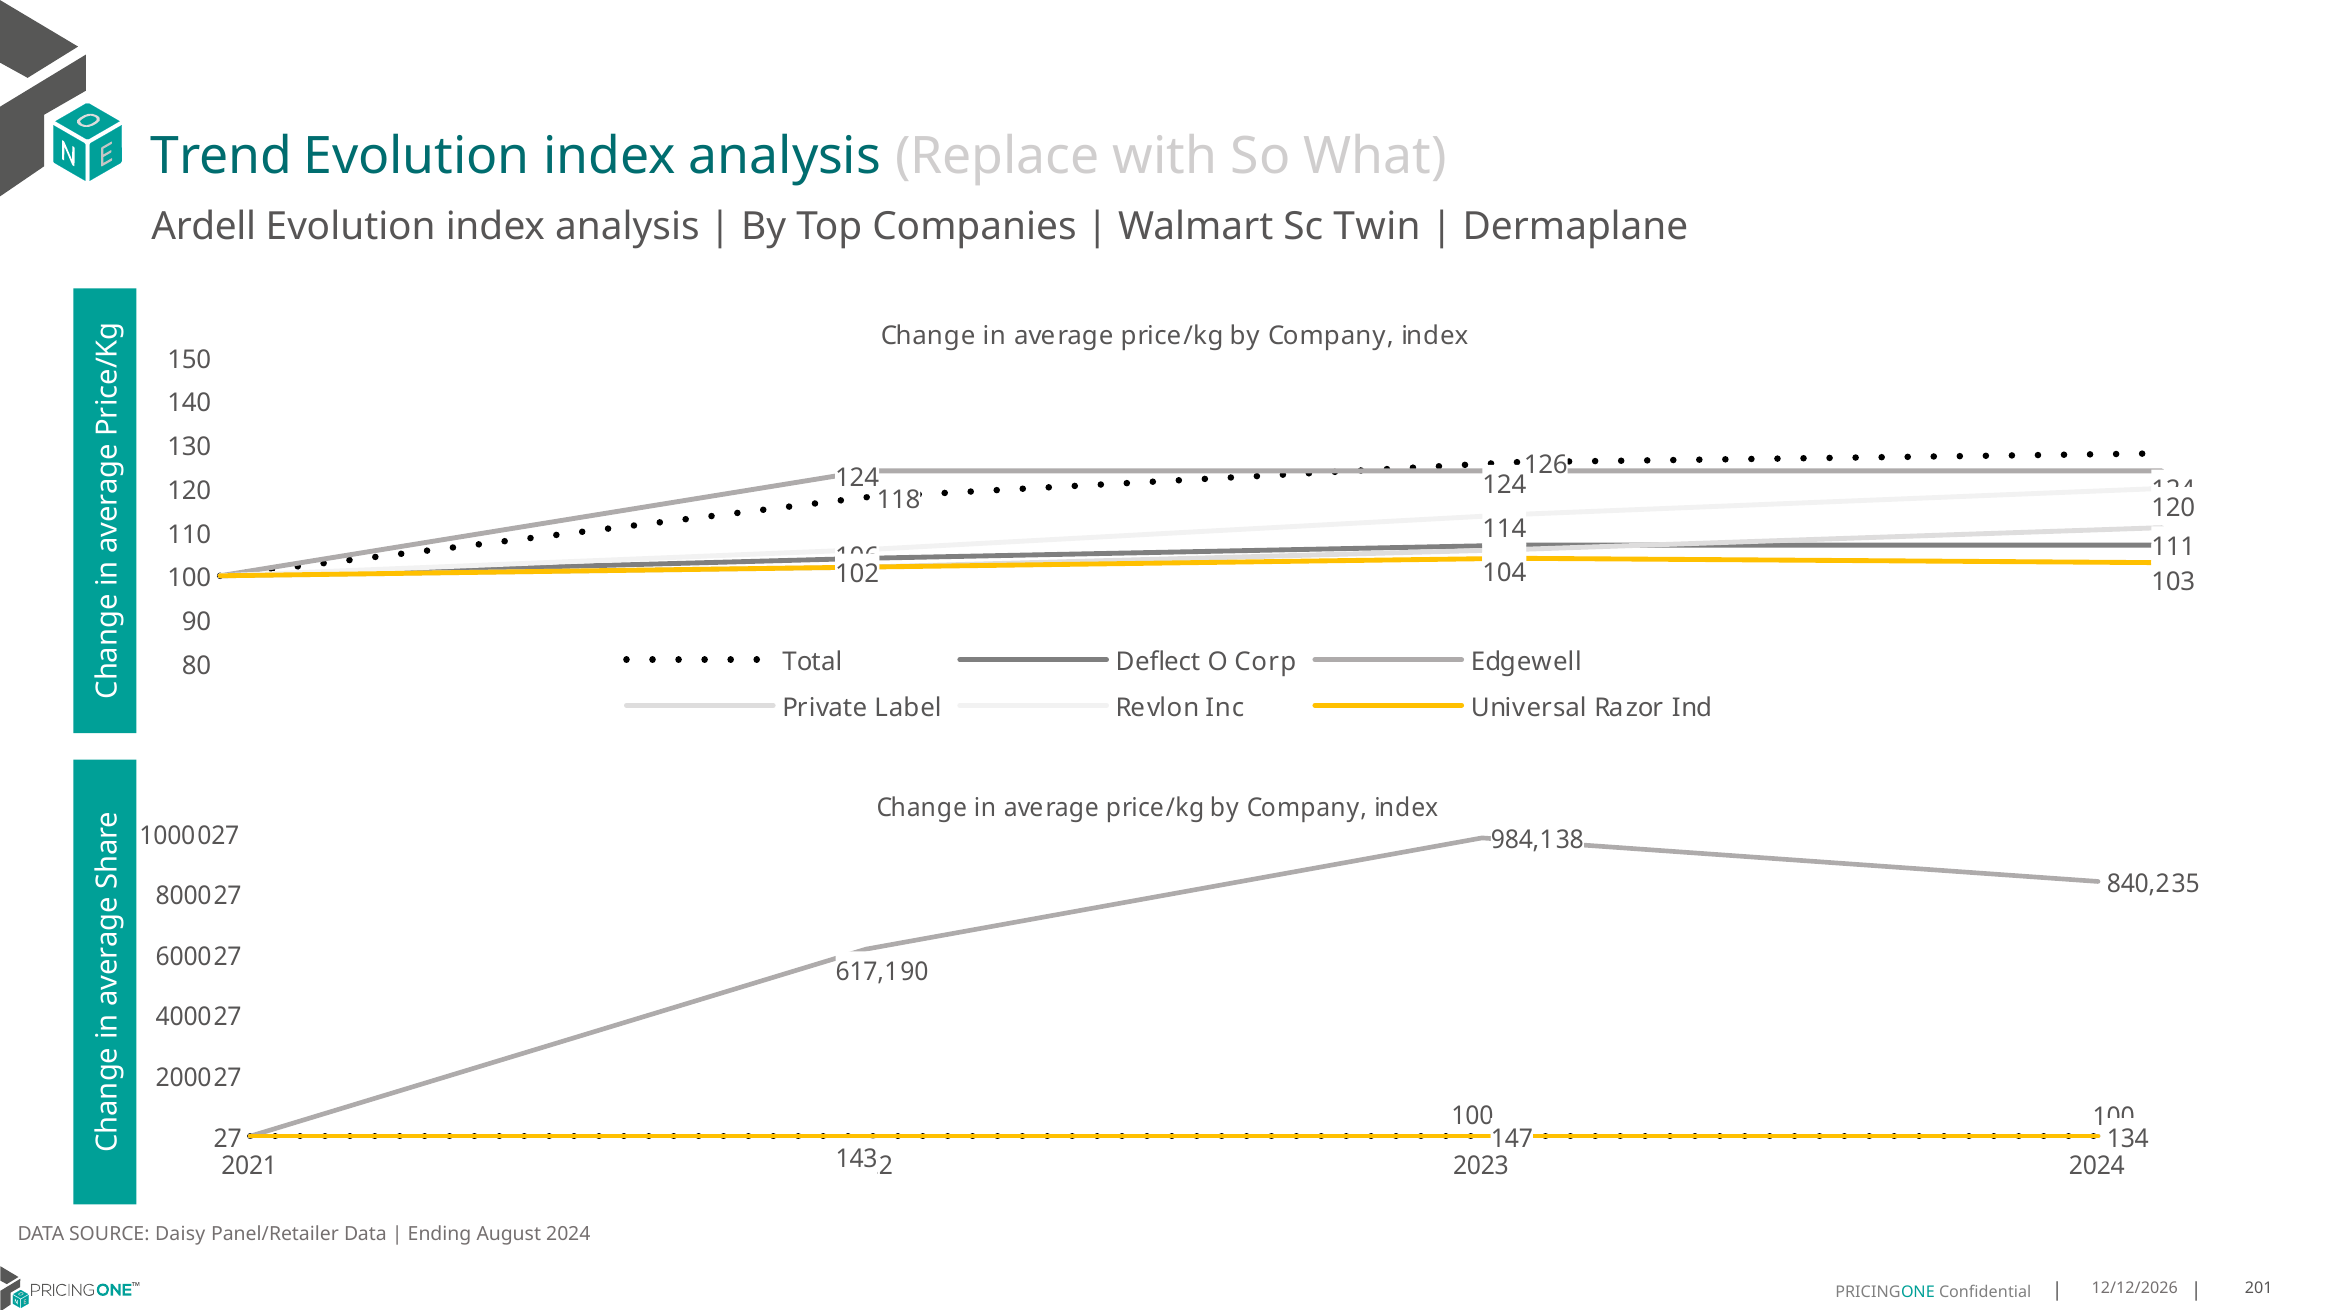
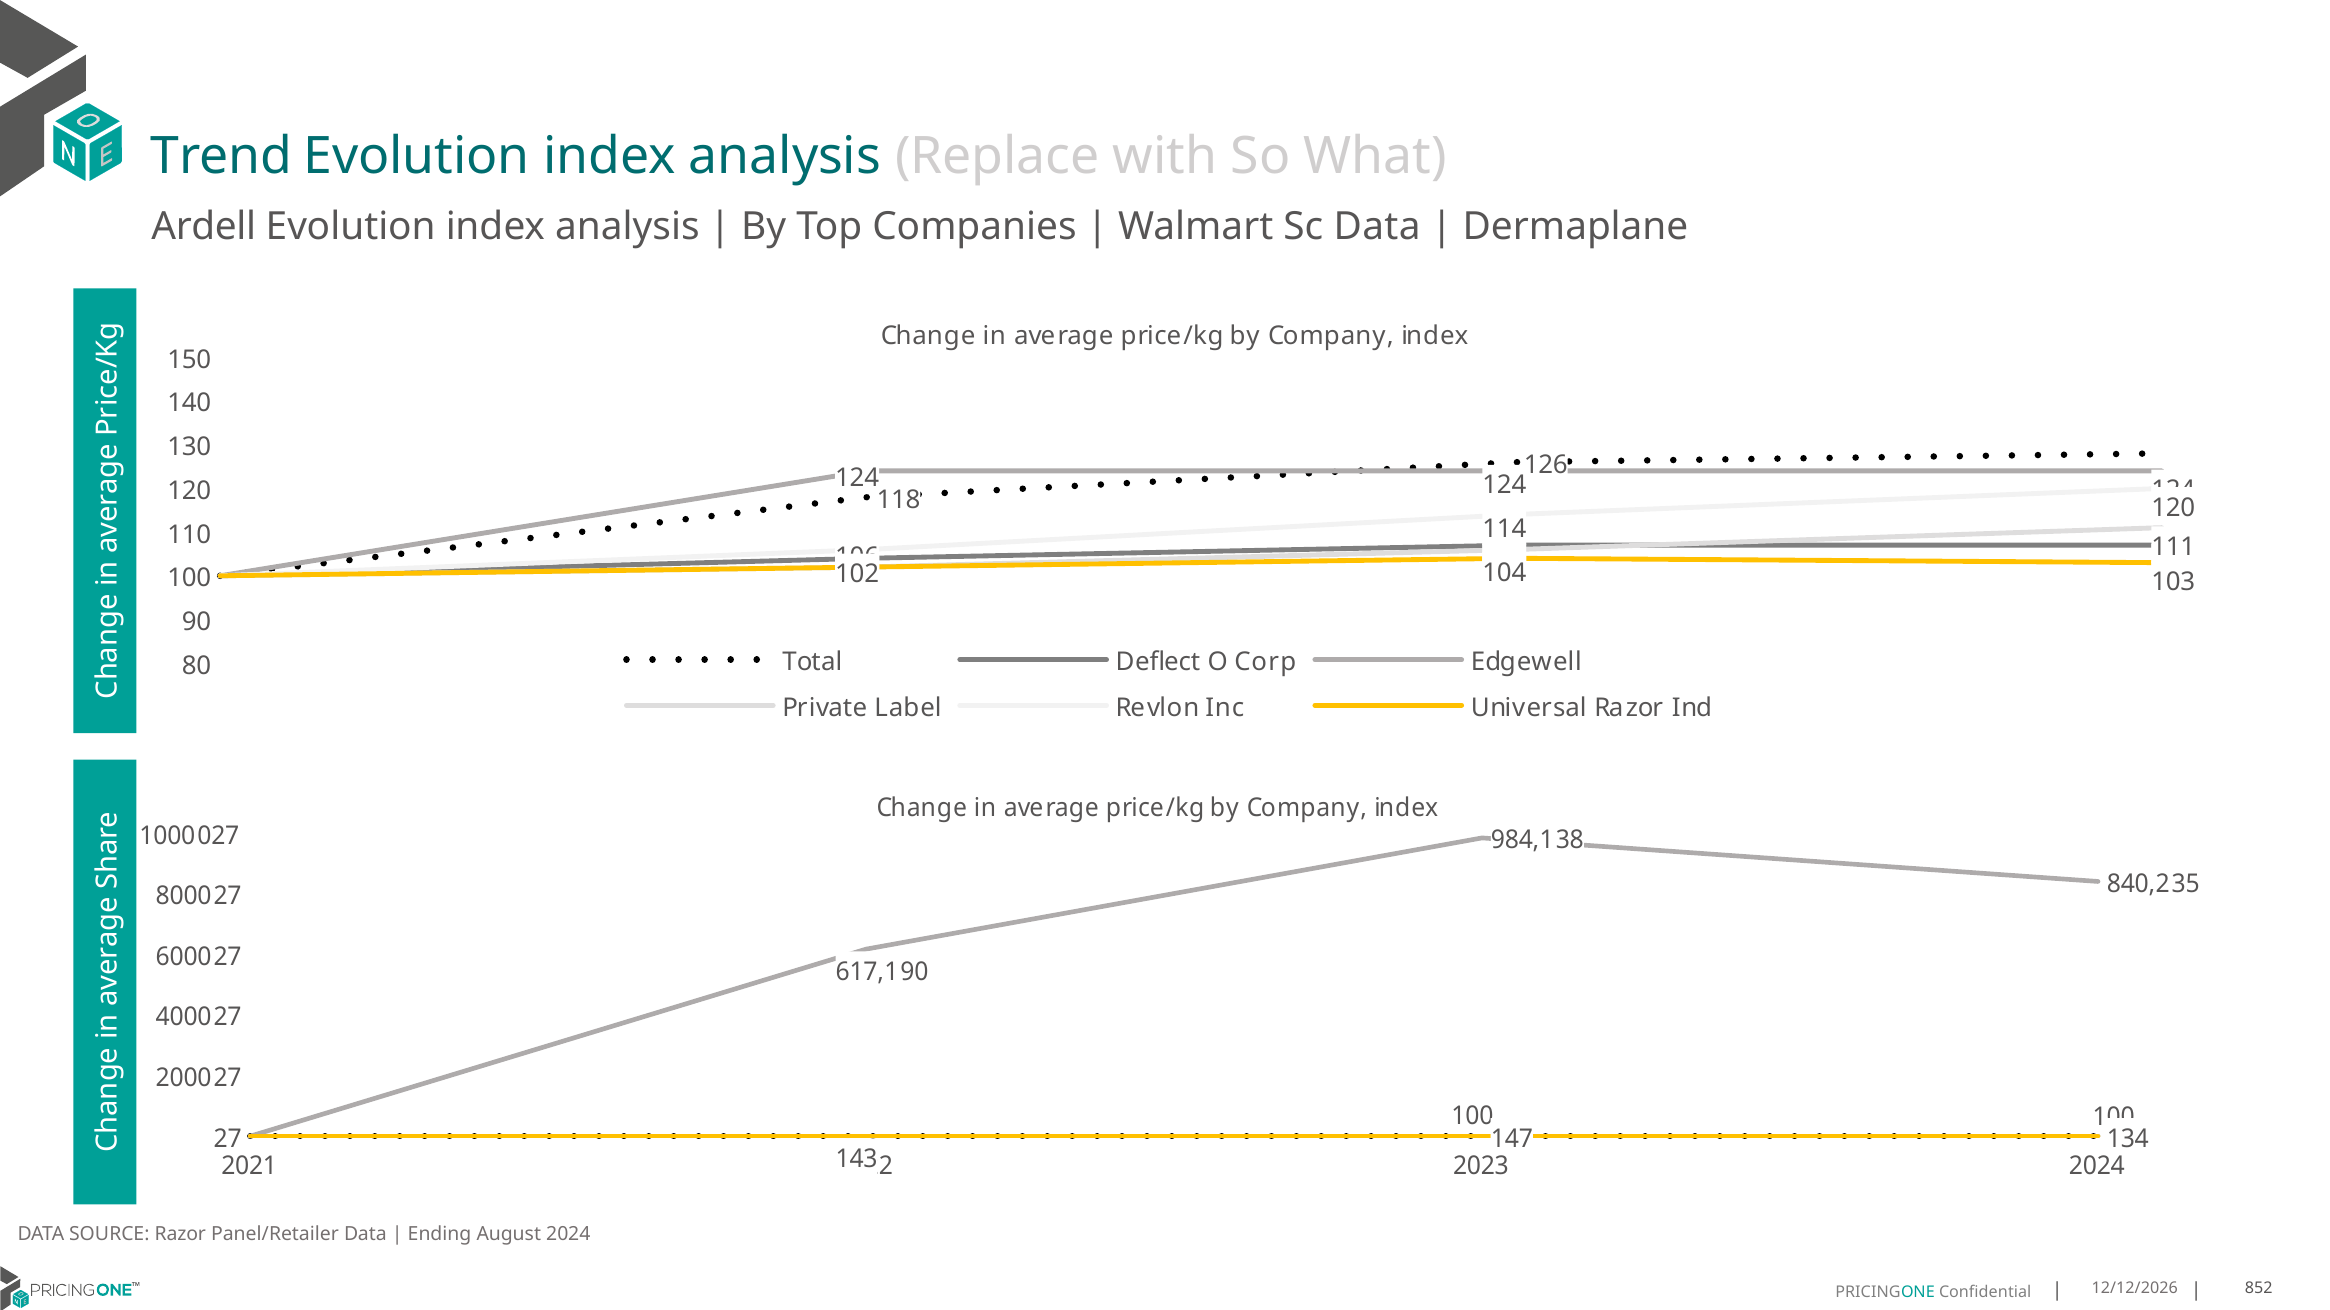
Sc Twin: Twin -> Data (1377, 227)
SOURCE Daisy: Daisy -> Razor (180, 1234)
201: 201 -> 852 (2259, 1289)
